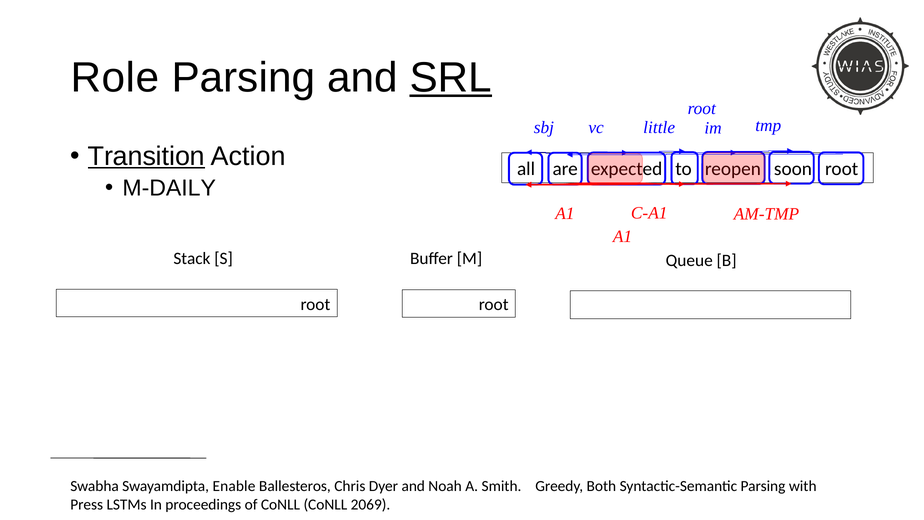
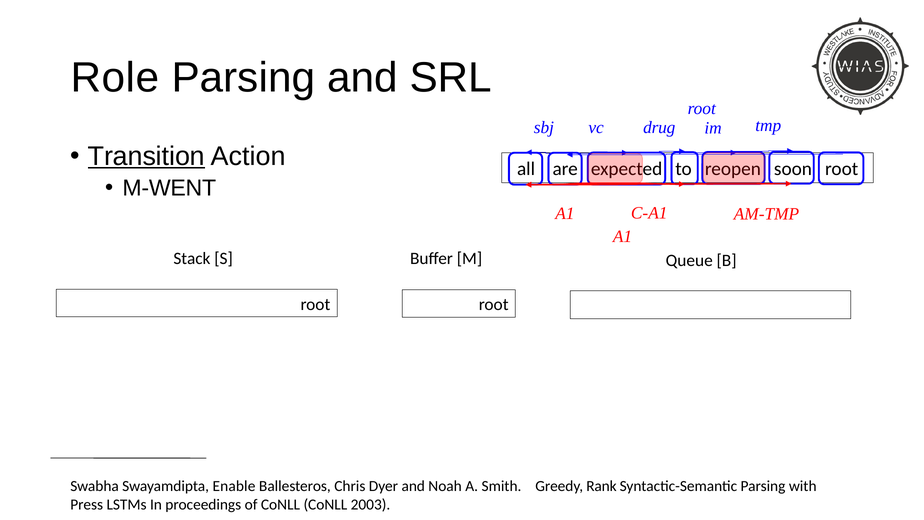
SRL underline: present -> none (451, 78)
little: little -> drug (659, 127)
M-DAILY: M-DAILY -> M-WENT (169, 188)
Both: Both -> Rank (601, 486)
2069: 2069 -> 2003 (371, 504)
